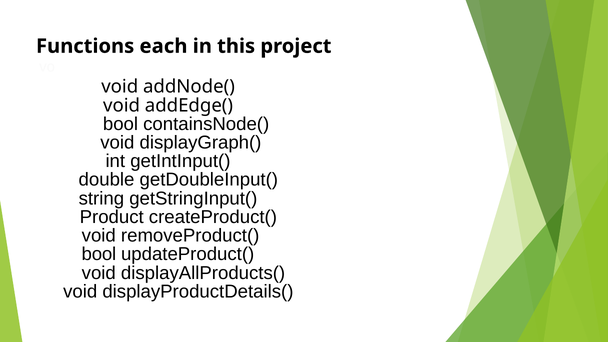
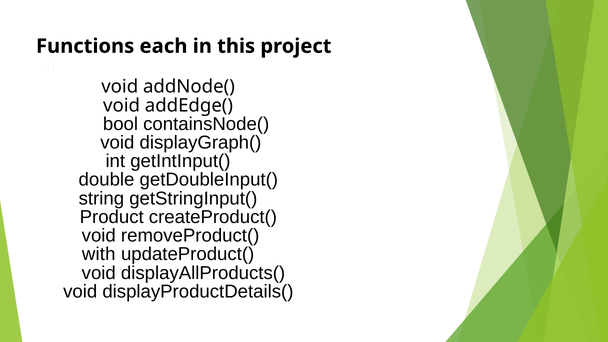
bool: bool -> with (99, 254)
